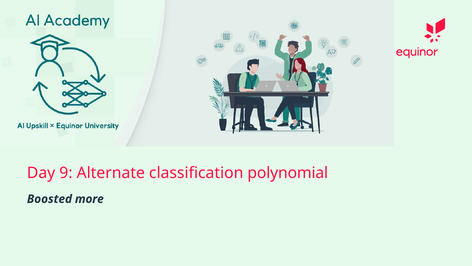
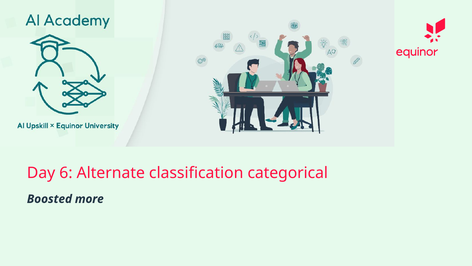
9: 9 -> 6 (66, 173)
polynomial: polynomial -> categorical (288, 173)
